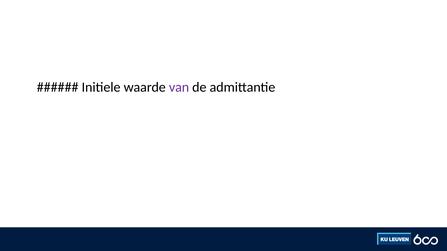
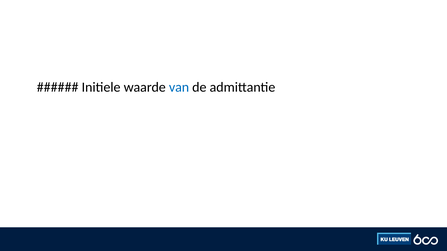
van colour: purple -> blue (179, 87)
